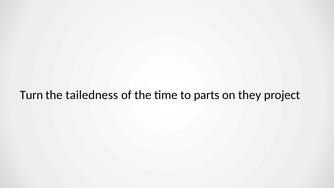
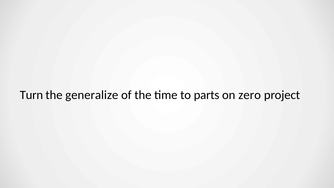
tailedness: tailedness -> generalize (92, 95)
they: they -> zero (250, 95)
